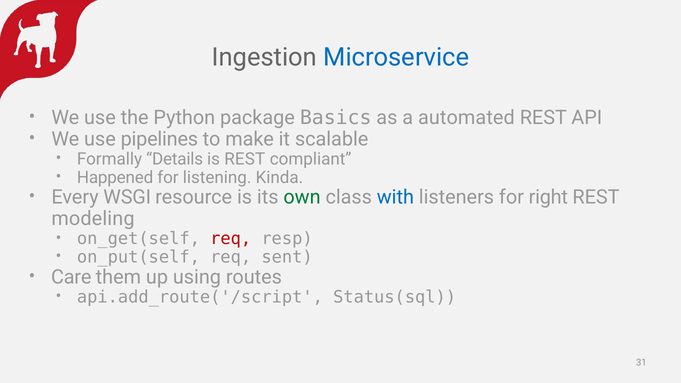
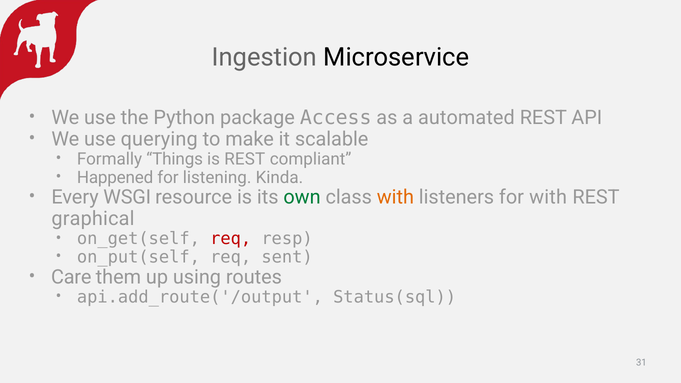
Microservice colour: blue -> black (396, 57)
Basics: Basics -> Access (336, 118)
pipelines: pipelines -> querying (159, 139)
Details: Details -> Things (175, 159)
with colour: blue -> orange (395, 197)
for right: right -> with (548, 197)
modeling: modeling -> graphical (93, 219)
api.add_route('/script: api.add_route('/script -> api.add_route('/output (200, 297)
